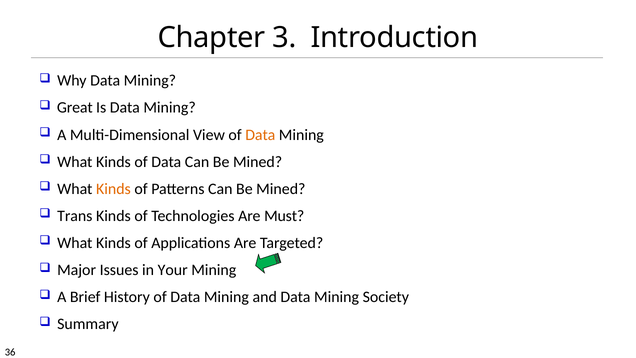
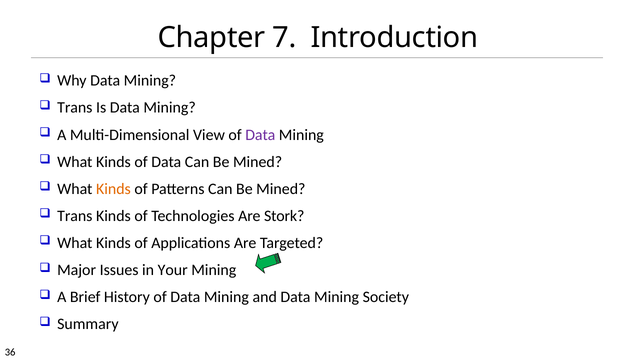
3: 3 -> 7 (284, 38)
Great: Great -> Trans (75, 108)
Data colour: orange -> purple (260, 135)
Must: Must -> Stork (284, 216)
